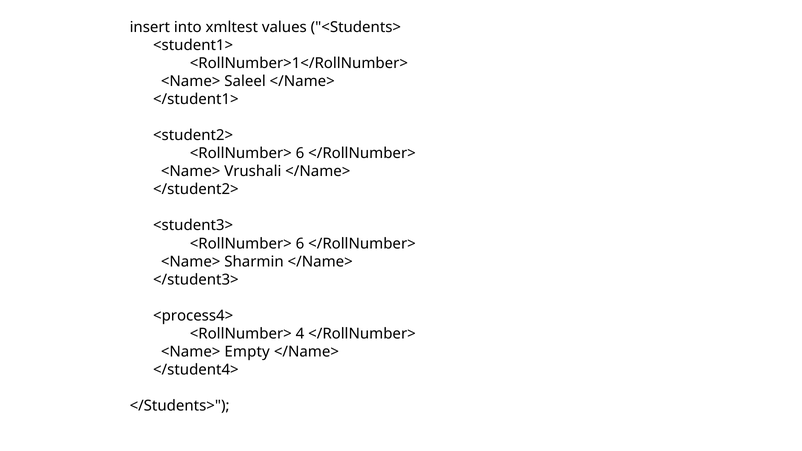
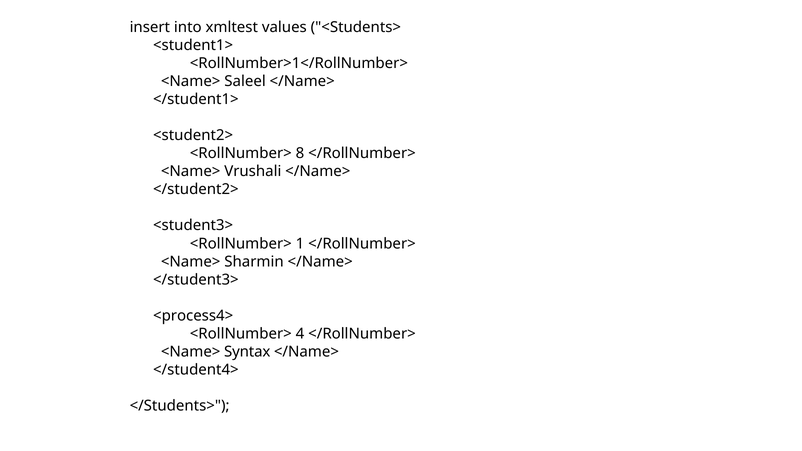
6: 6 -> 8 (300, 153)
6: 6 -> 1 (300, 244)
Empty: Empty -> Syntax (247, 352)
